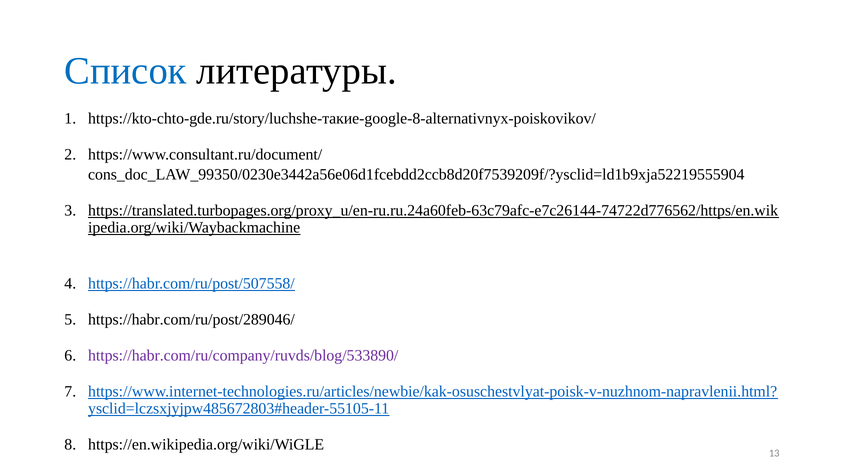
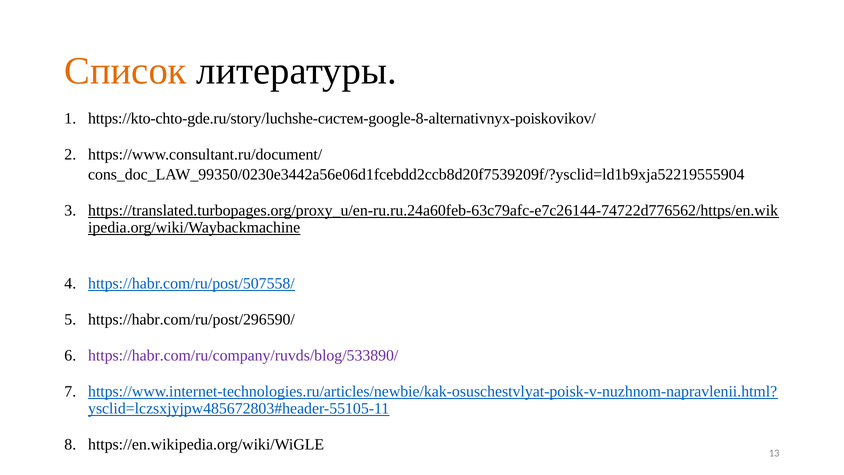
Список colour: blue -> orange (126, 71)
https://kto-chto-gde.ru/story/luchshe-такие-google-8-alternativnyx-poiskovikov/: https://kto-chto-gde.ru/story/luchshe-такие-google-8-alternativnyx-poiskovikov/ -> https://kto-chto-gde.ru/story/luchshe-систем-google-8-alternativnyx-poiskovikov/ (342, 119)
https://habr.com/ru/post/289046/: https://habr.com/ru/post/289046/ -> https://habr.com/ru/post/296590/ (191, 319)
